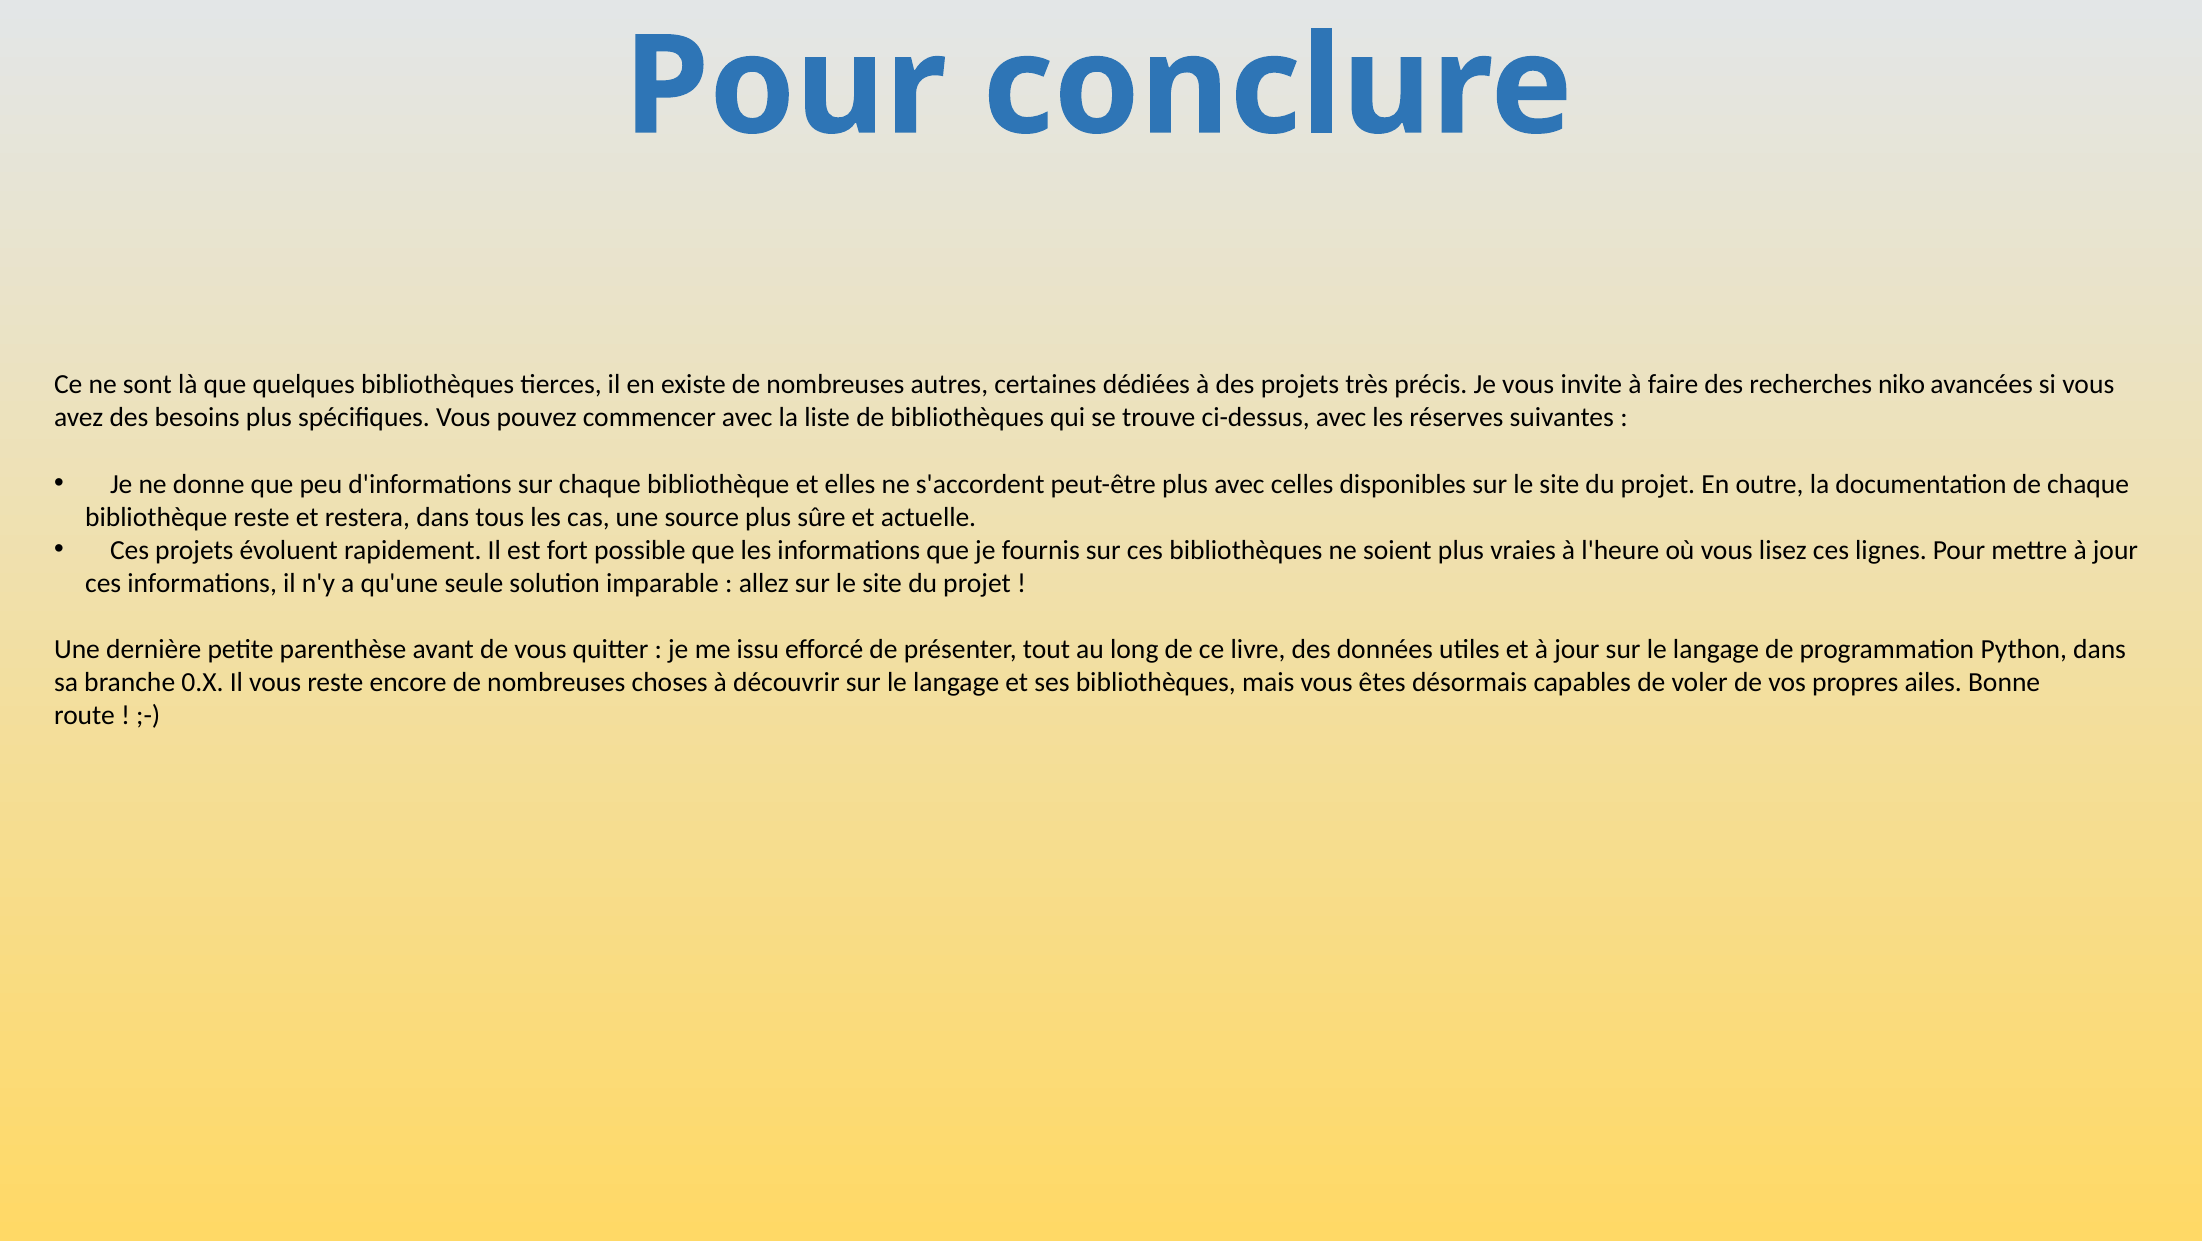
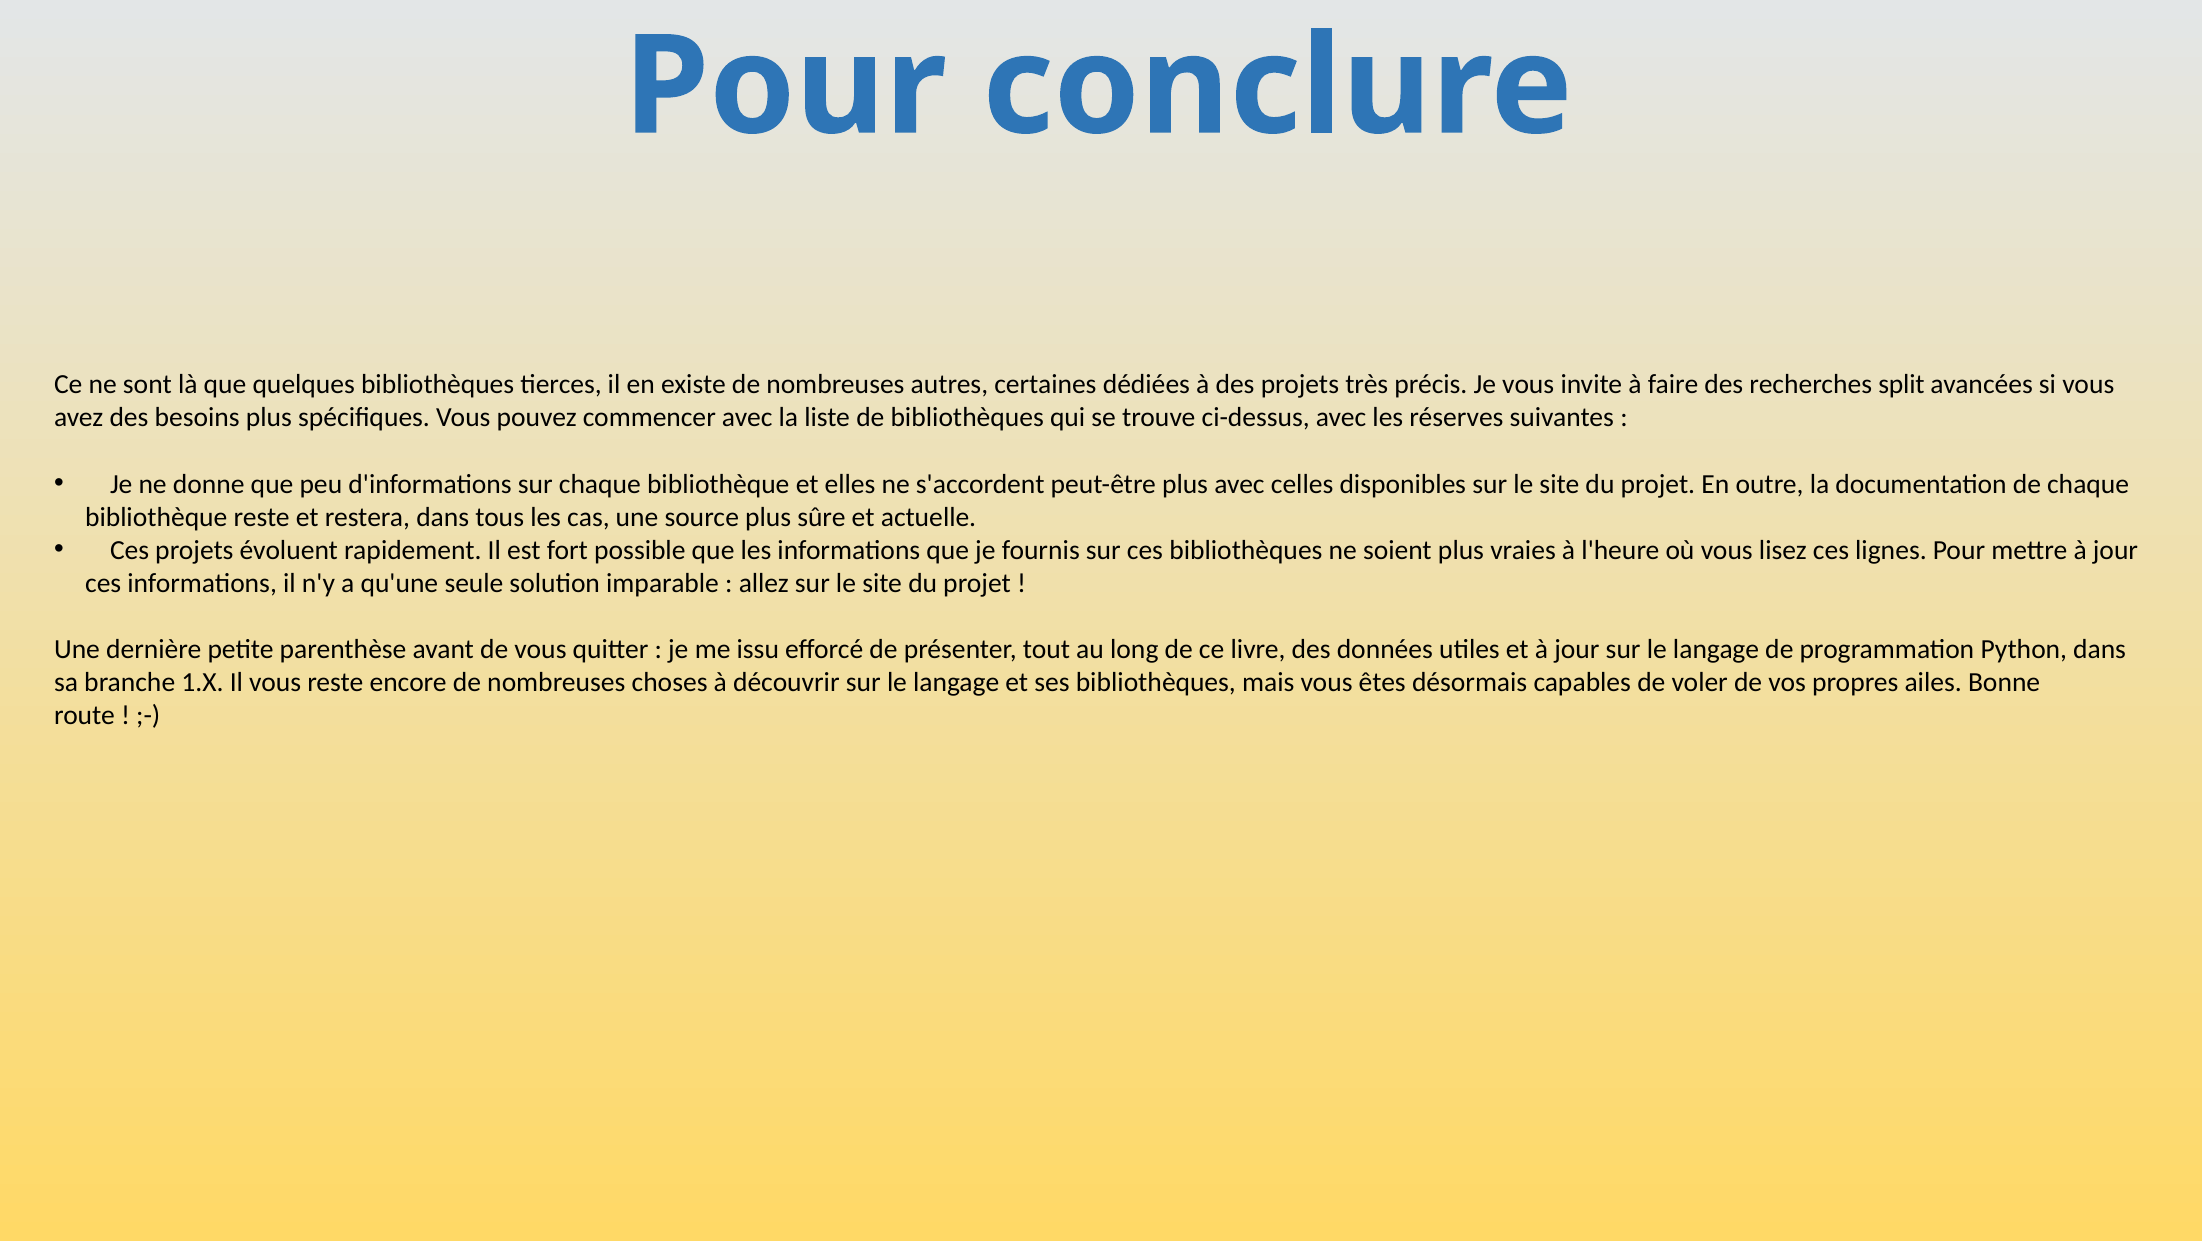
niko: niko -> split (1902, 385)
0.X: 0.X -> 1.X (202, 683)
